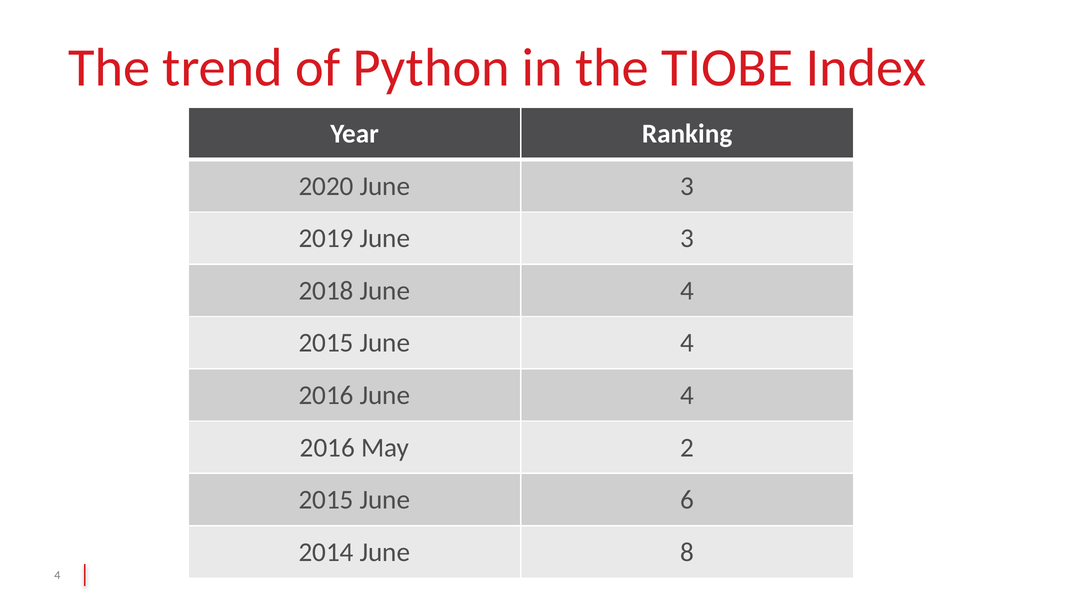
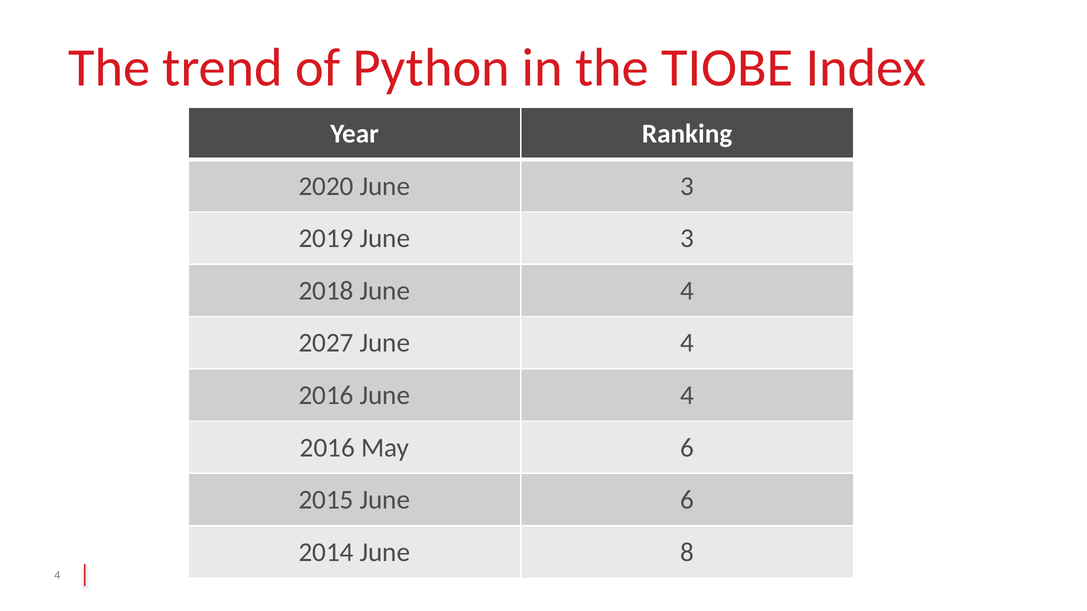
2015: 2015 -> 2027 (326, 343)
May 2: 2 -> 6 (687, 448)
